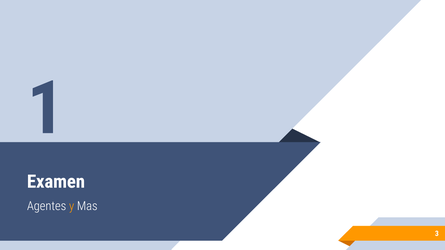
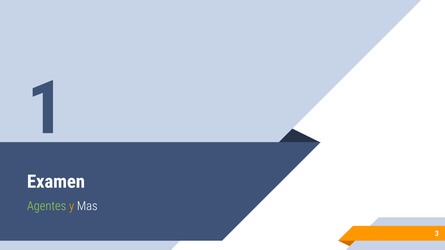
Agentes colour: white -> light green (47, 206)
